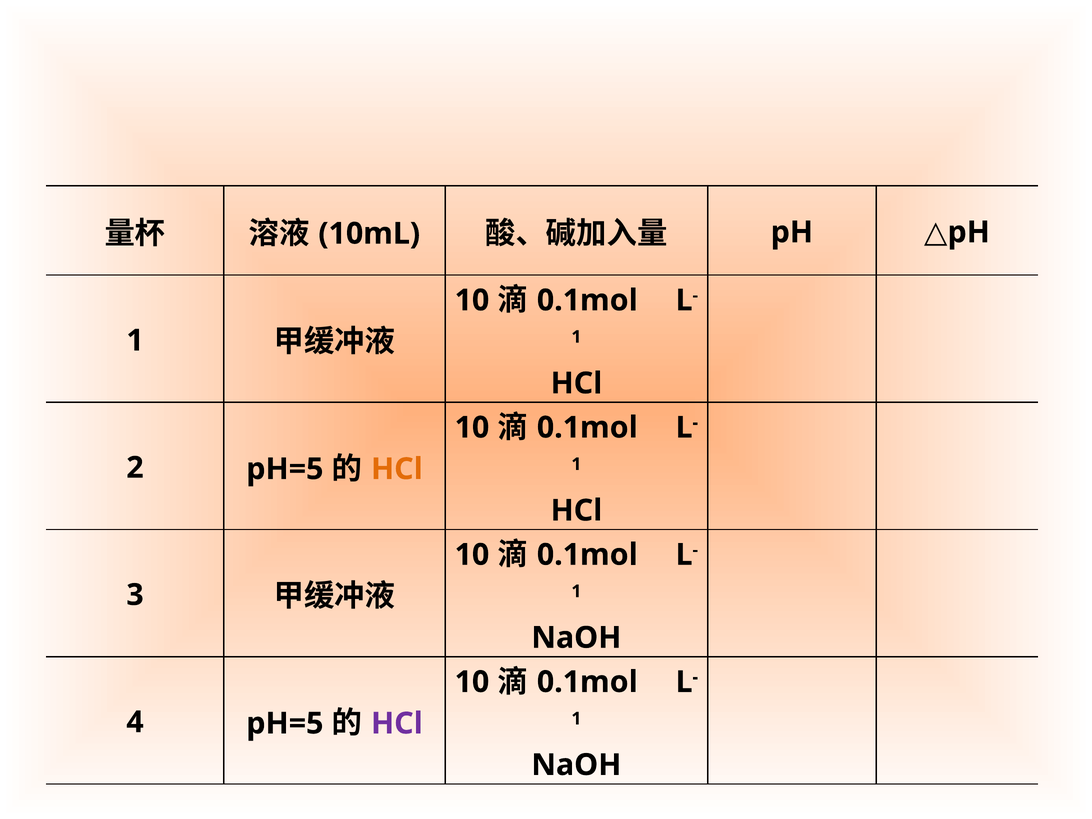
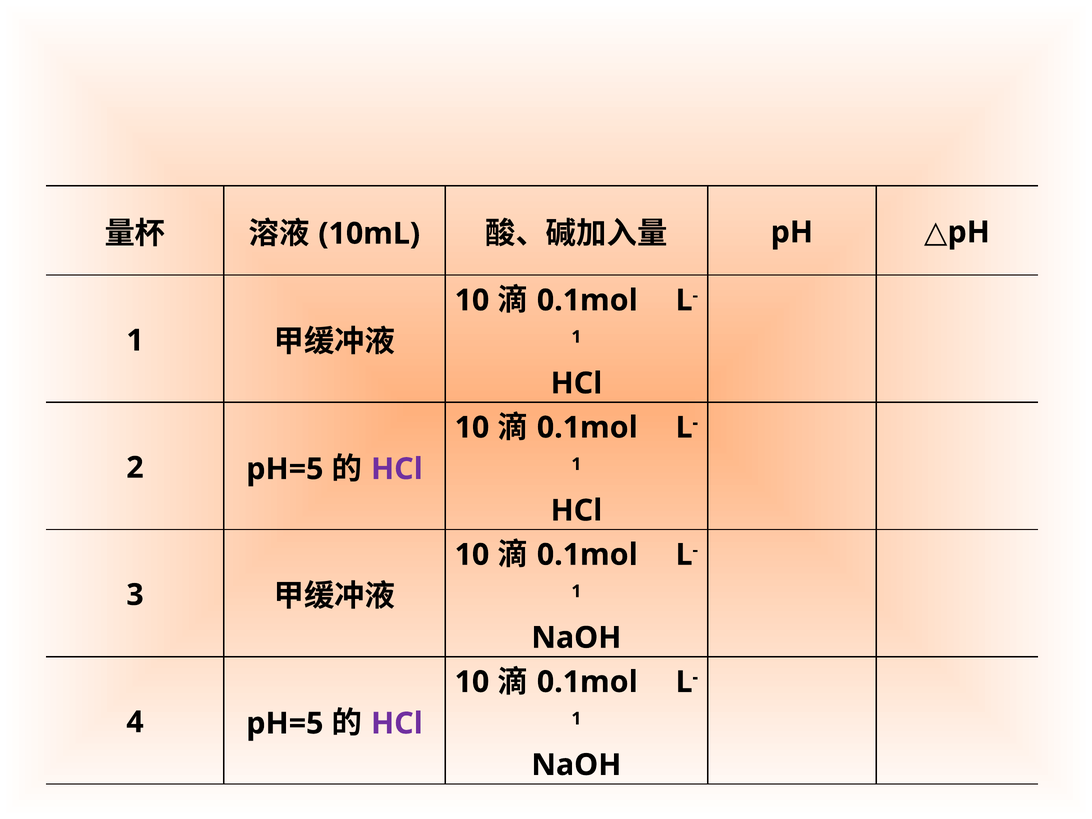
HCl colour: orange -> purple (397, 469)
